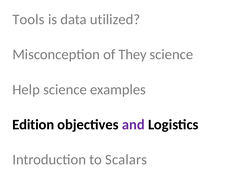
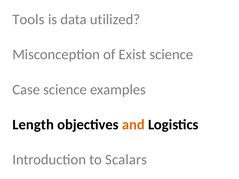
They: They -> Exist (132, 55)
Help: Help -> Case (26, 90)
Edition: Edition -> Length (33, 125)
and colour: purple -> orange (133, 125)
